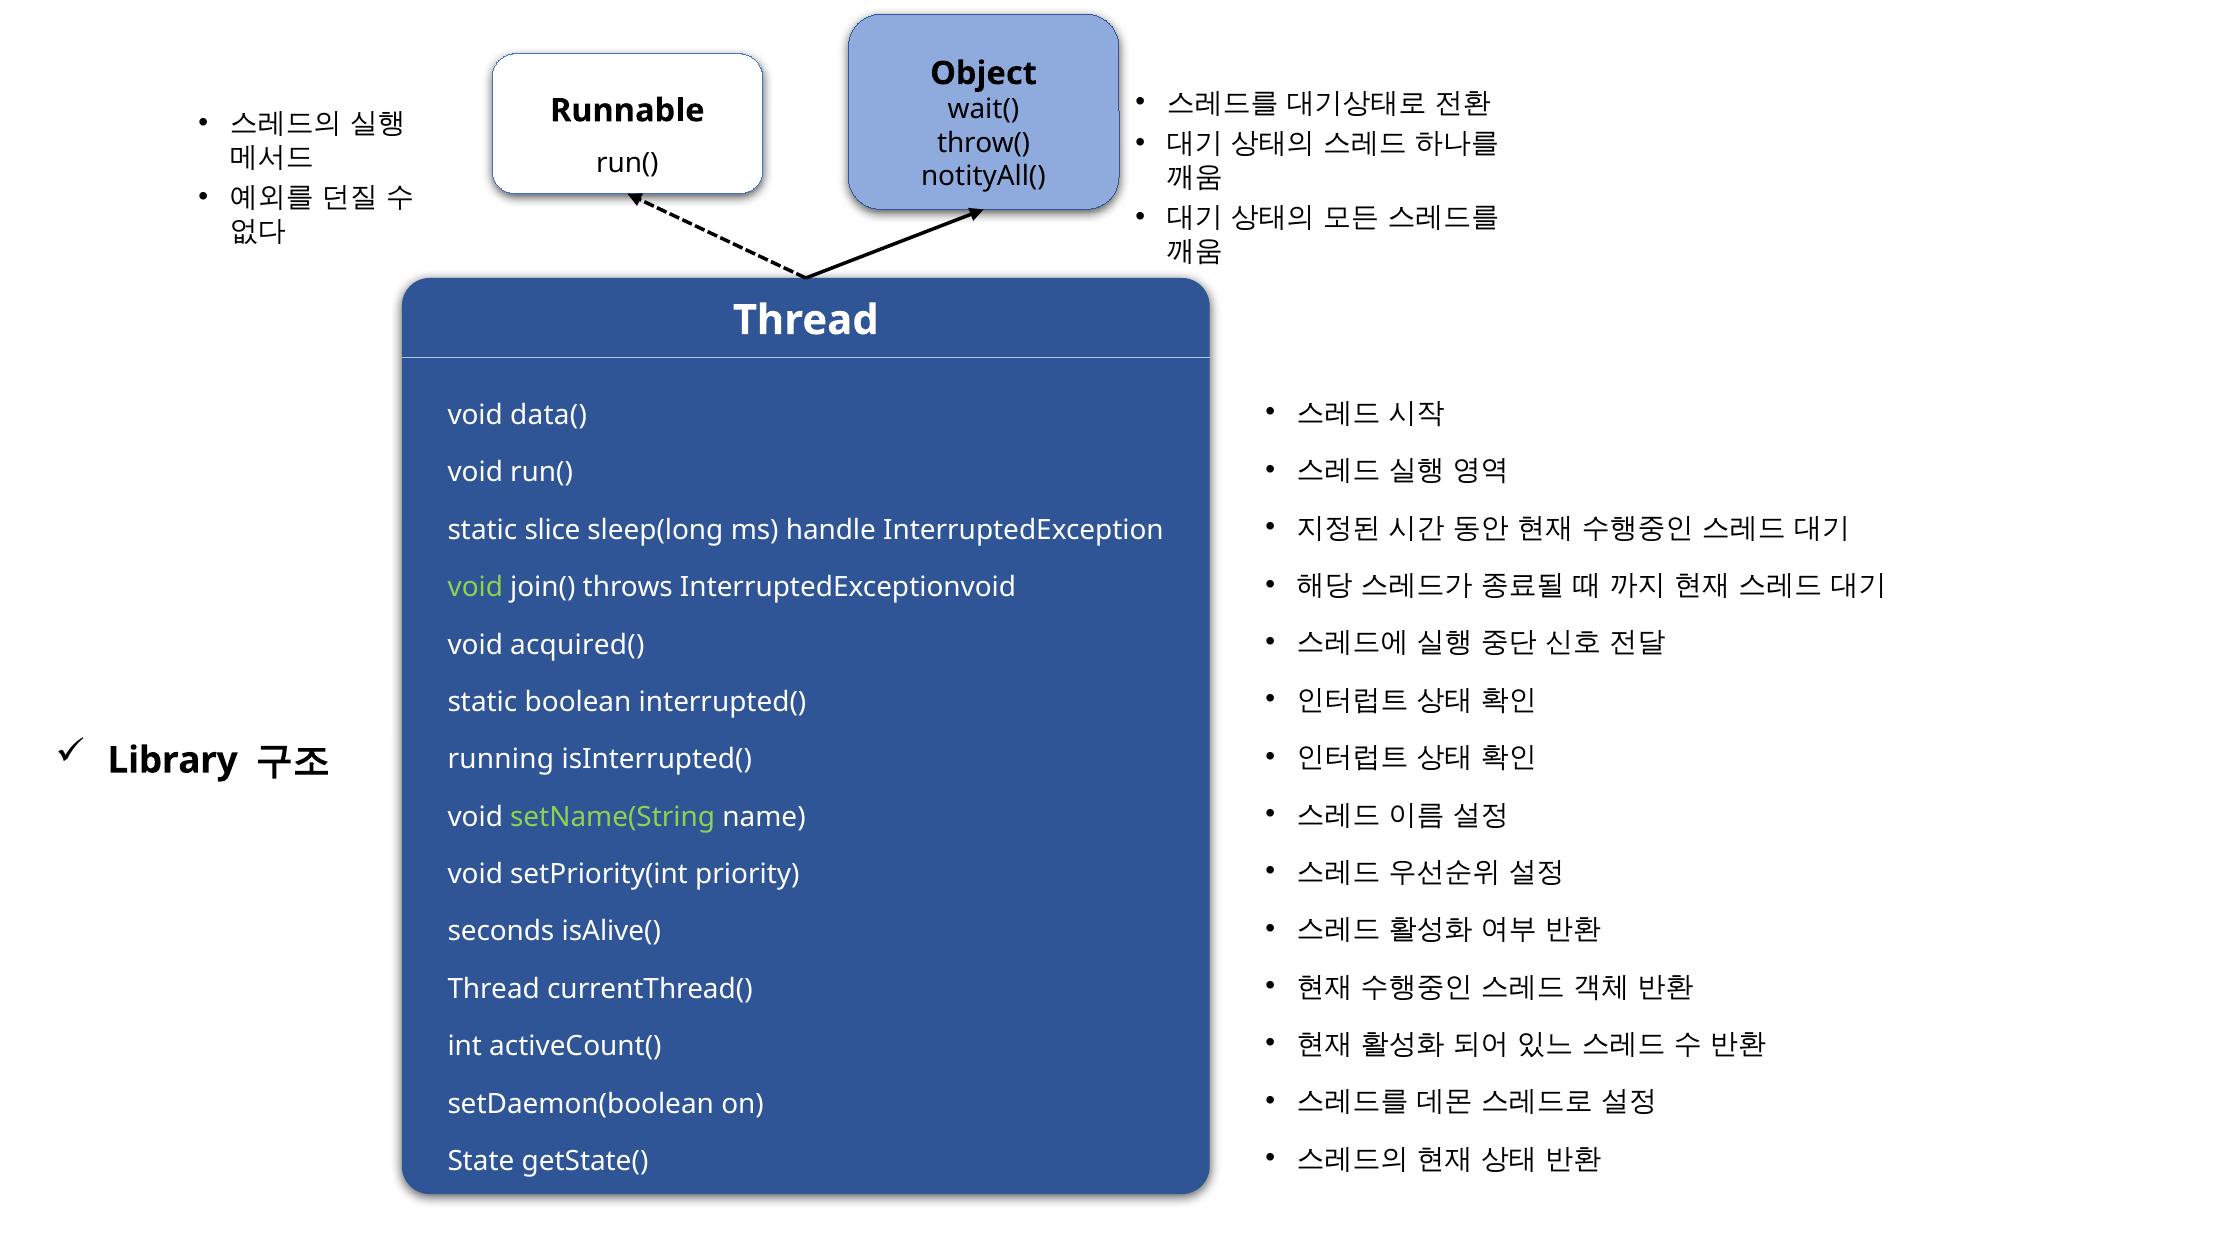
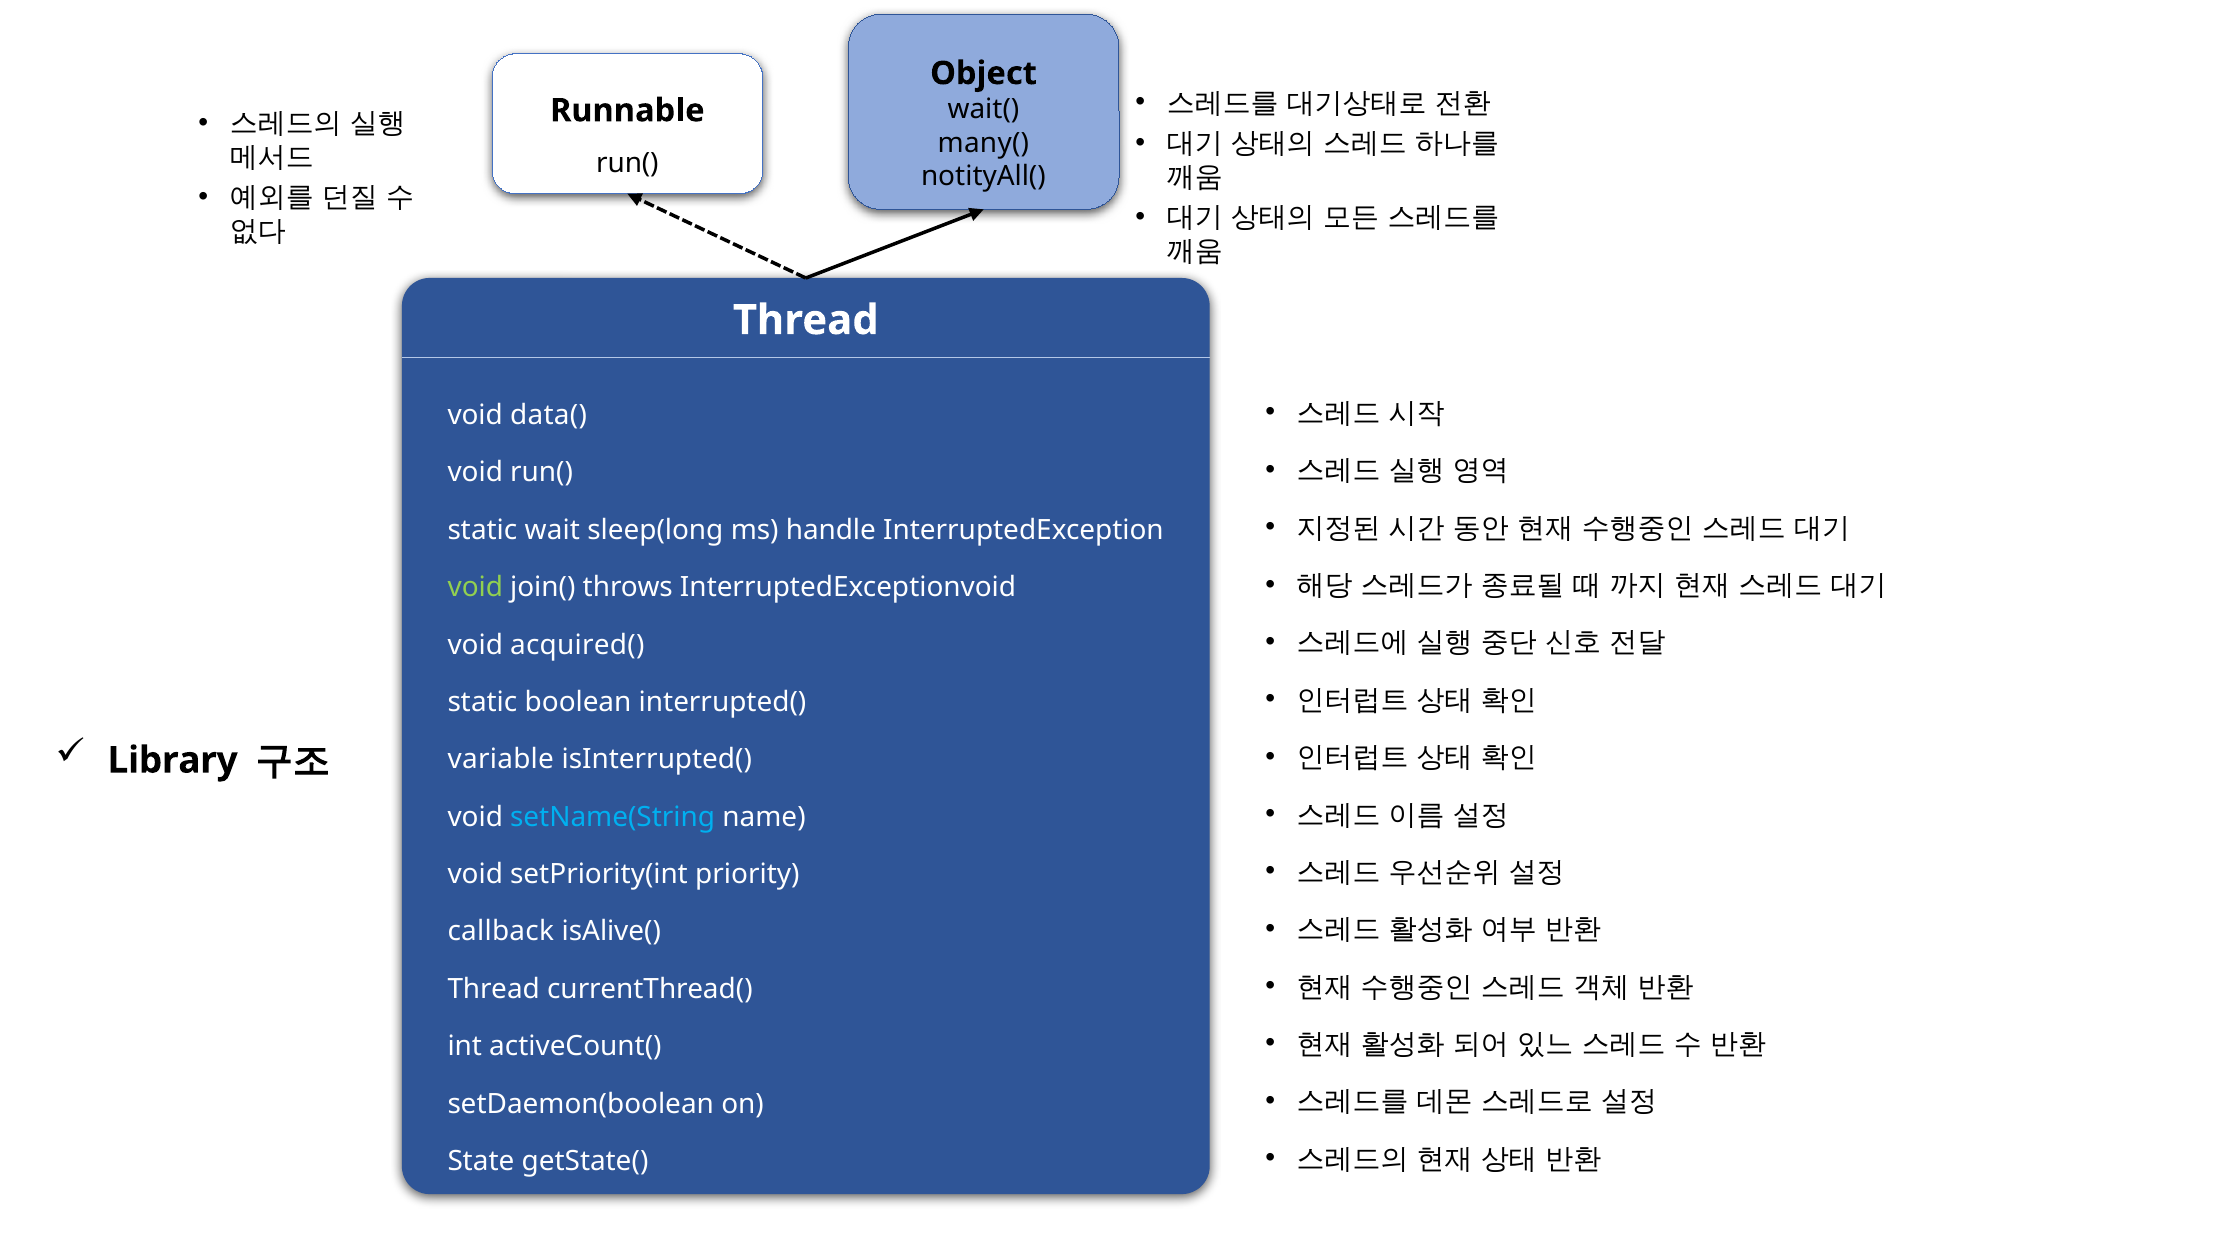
throw(: throw( -> many( (983, 143)
slice: slice -> wait (552, 530)
running: running -> variable (501, 760)
setName(String colour: light green -> light blue (613, 817)
seconds: seconds -> callback (501, 932)
